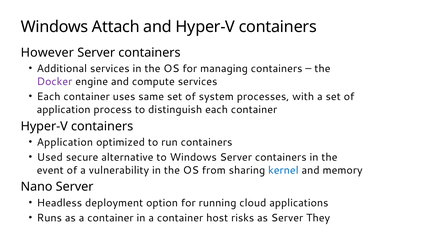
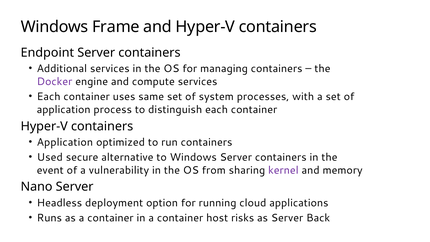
Attach: Attach -> Frame (116, 27)
However: However -> Endpoint (47, 53)
kernel colour: blue -> purple (283, 170)
They: They -> Back (318, 218)
